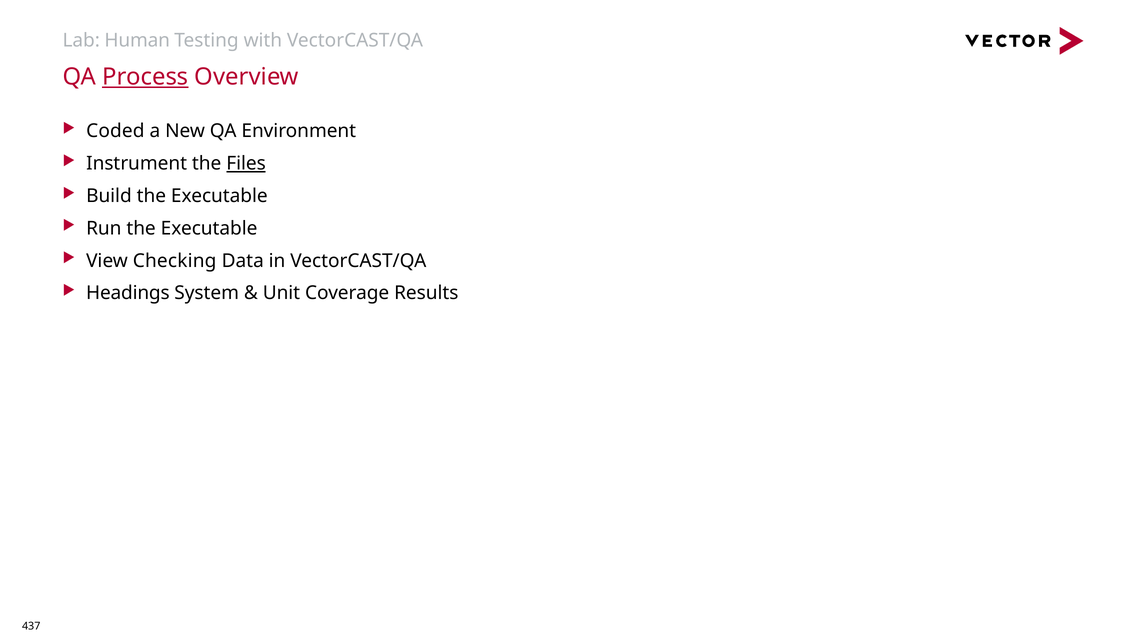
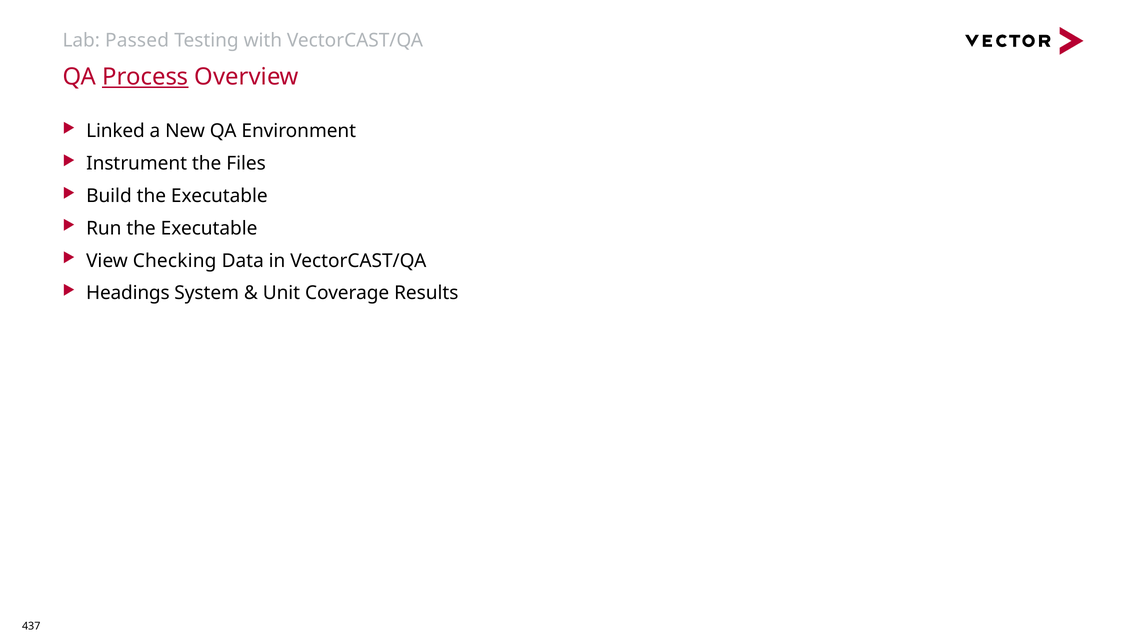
Human: Human -> Passed (137, 40)
Coded: Coded -> Linked (115, 131)
Files underline: present -> none (246, 164)
